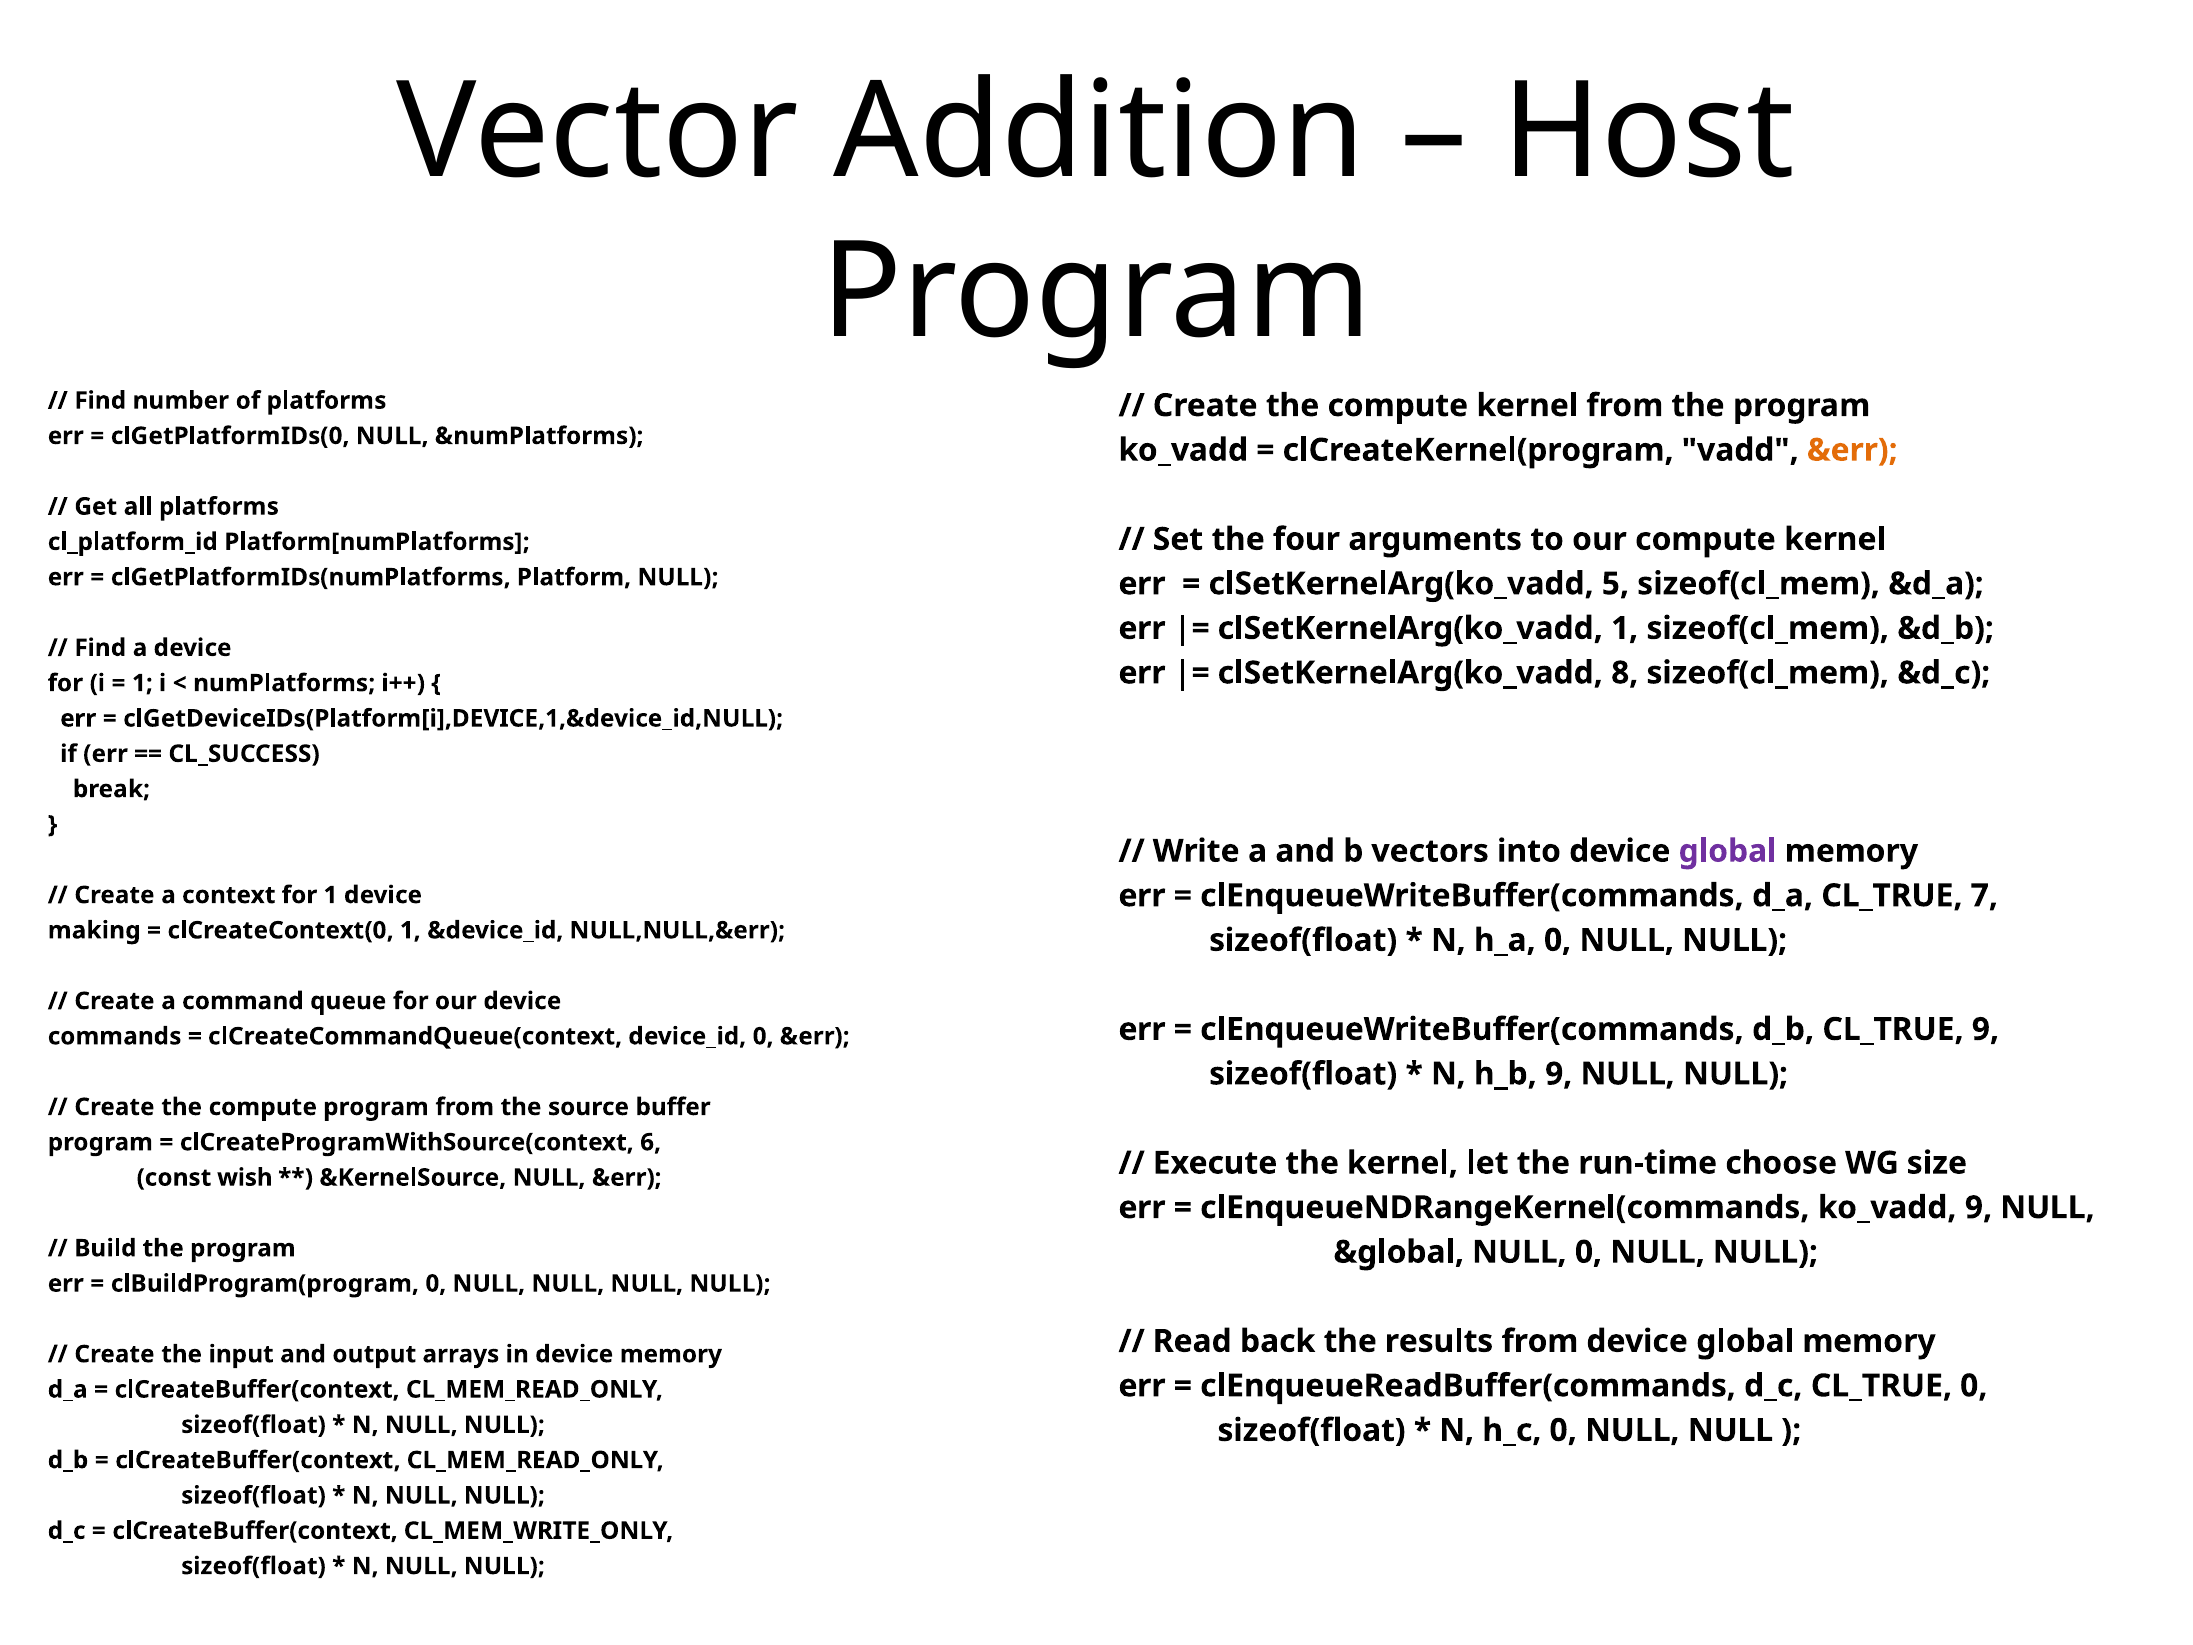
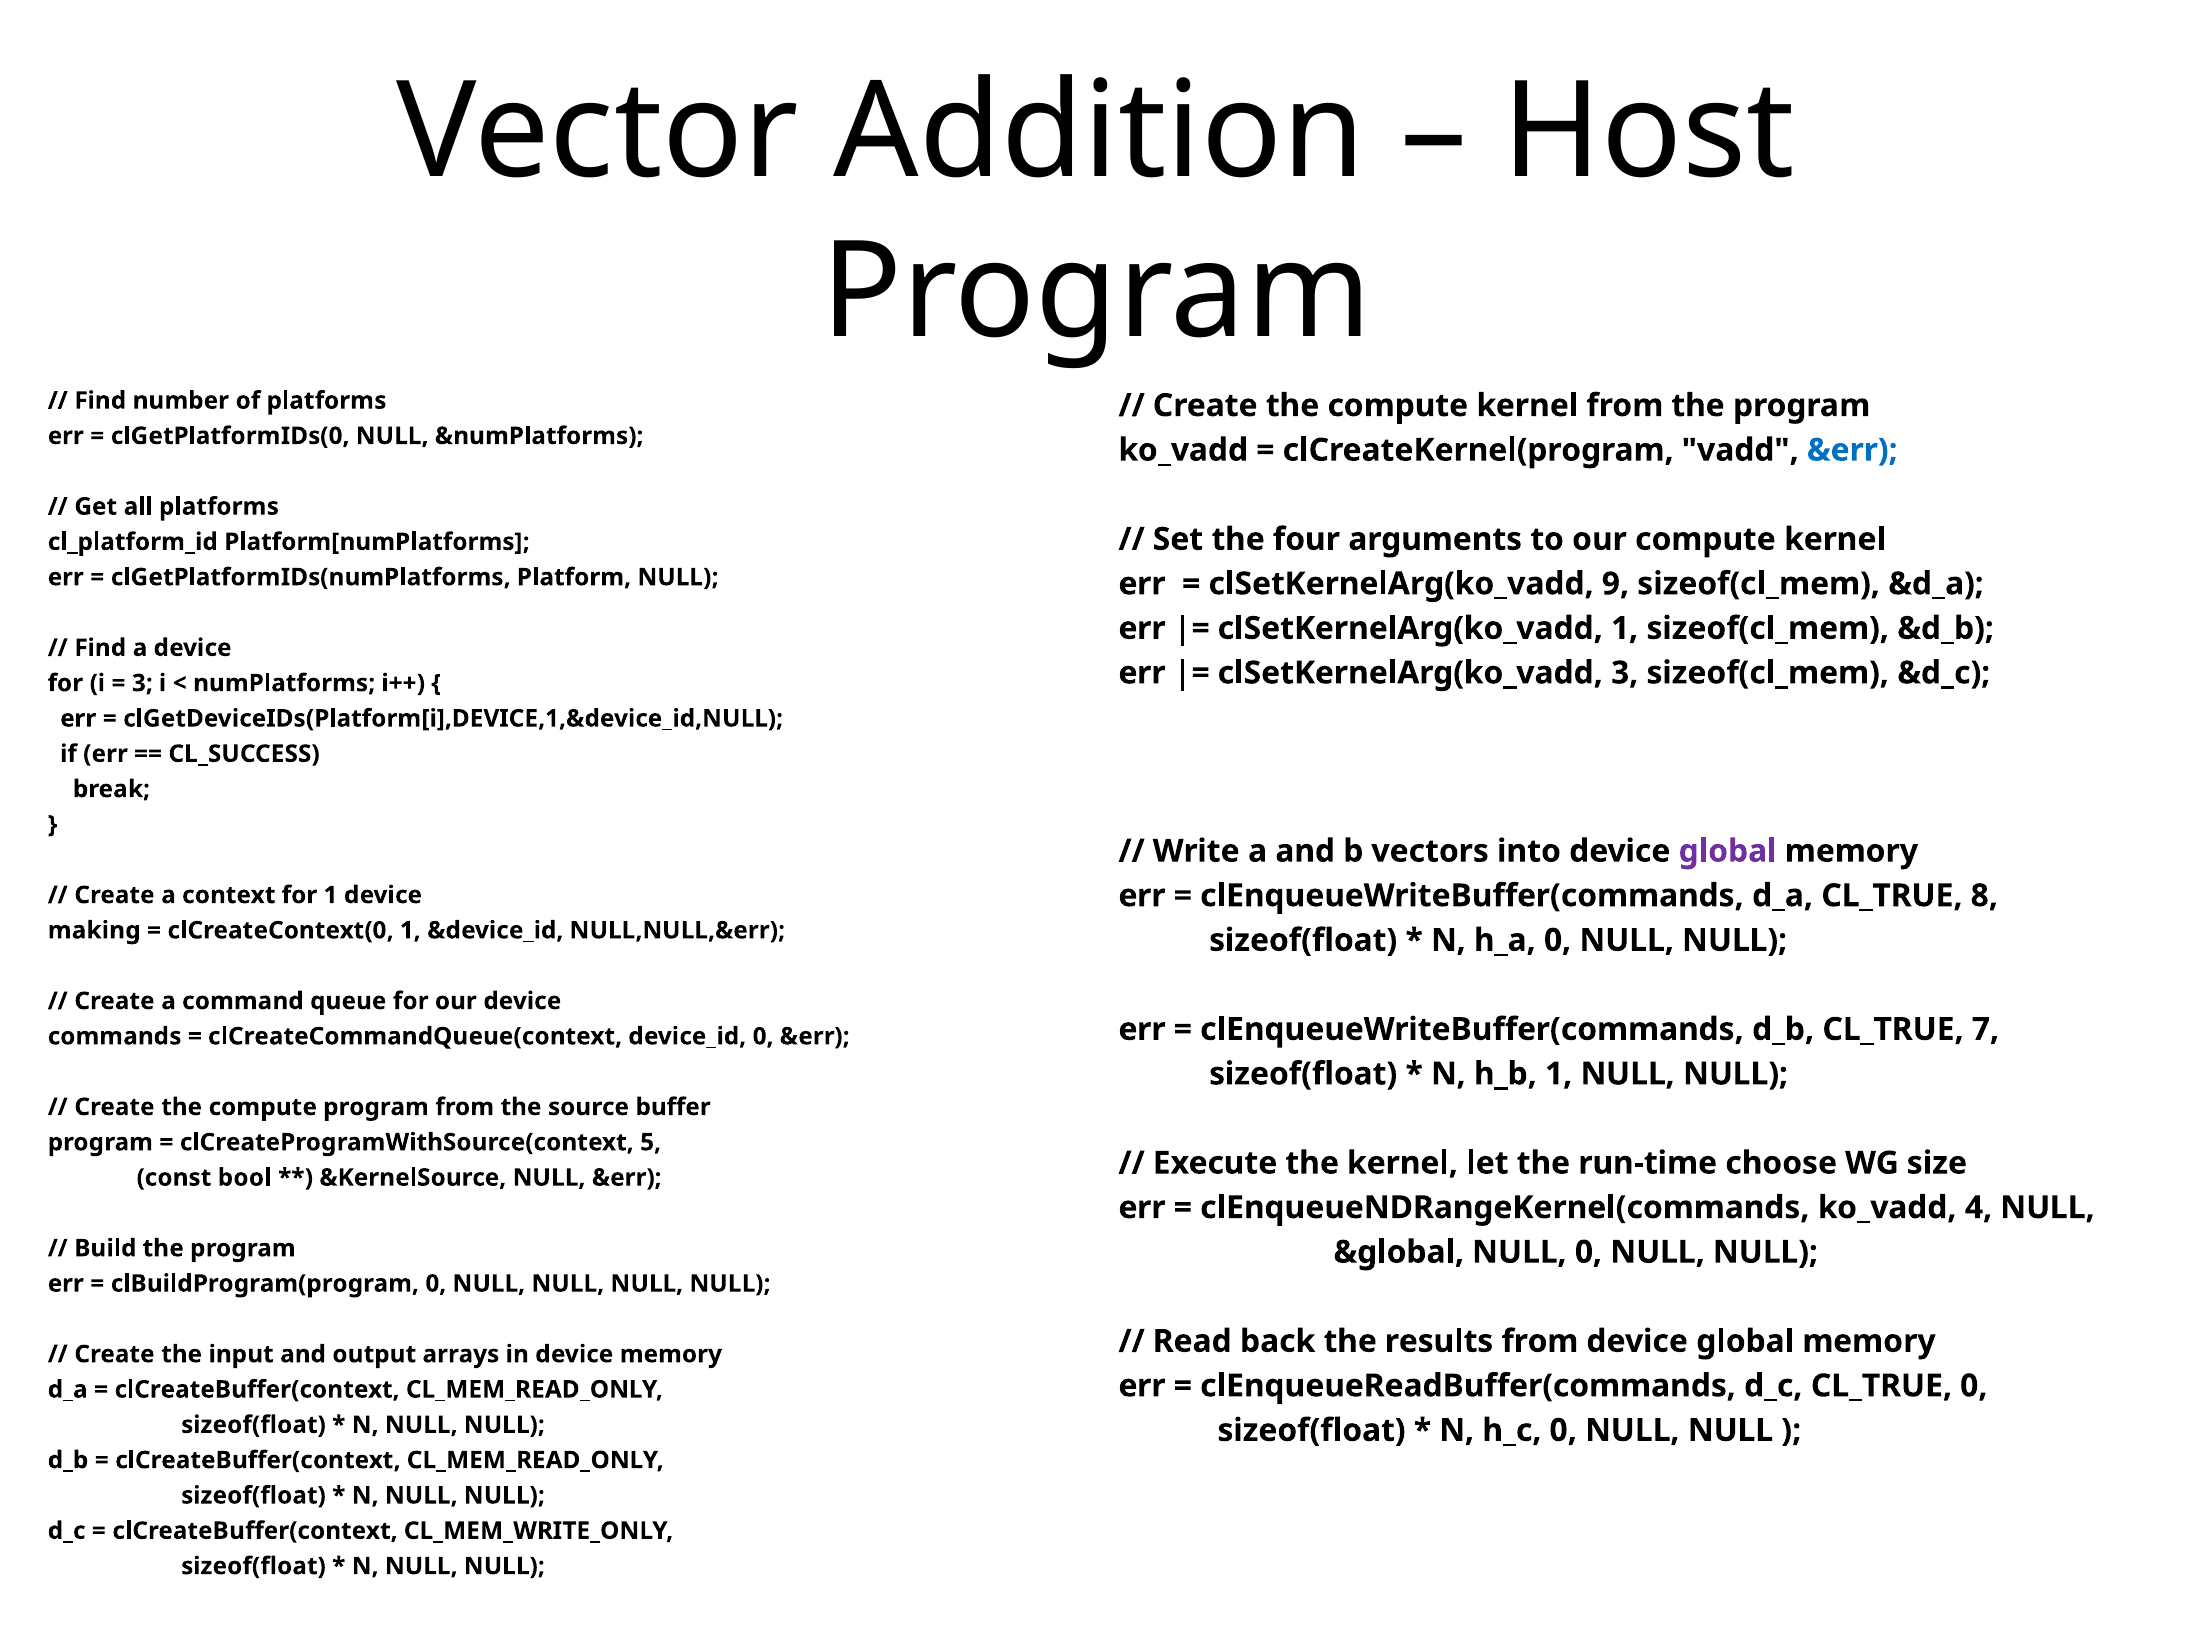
&err colour: orange -> blue (1852, 450)
5: 5 -> 9 (1615, 584)
clSetKernelArg(ko_vadd 8: 8 -> 3 (1625, 673)
1: 1 -> 3 (142, 683)
7: 7 -> 8 (1984, 896)
CL_TRUE 9: 9 -> 7 (1985, 1029)
h_b 9: 9 -> 1 (1559, 1074)
6: 6 -> 5 (651, 1142)
wish: wish -> bool (245, 1177)
ko_vadd 9: 9 -> 4 (1978, 1207)
